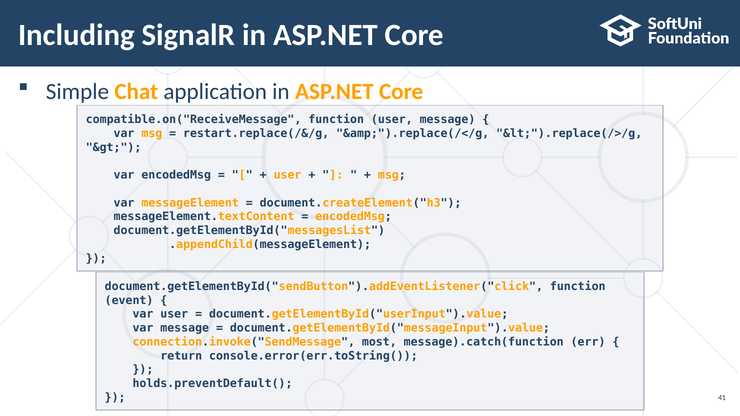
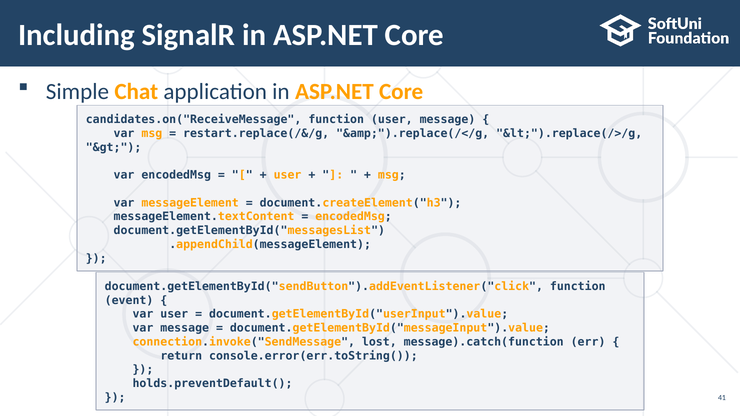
compatible.on("ReceiveMessage: compatible.on("ReceiveMessage -> candidates.on("ReceiveMessage (194, 120)
most: most -> lost (379, 342)
